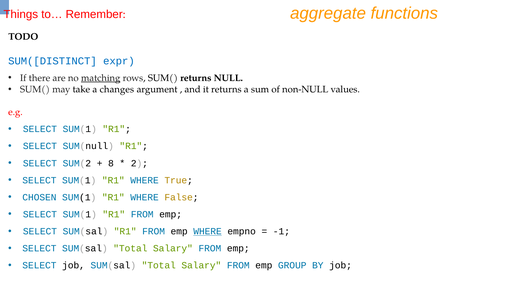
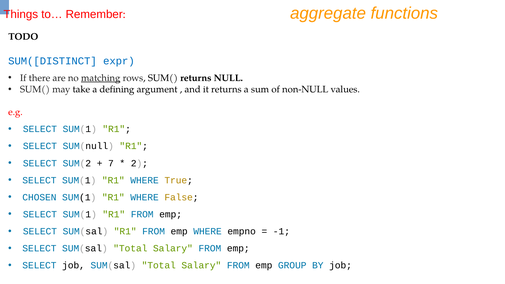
changes: changes -> defining (117, 89)
8: 8 -> 7 (111, 163)
WHERE underline: present -> none (208, 231)
